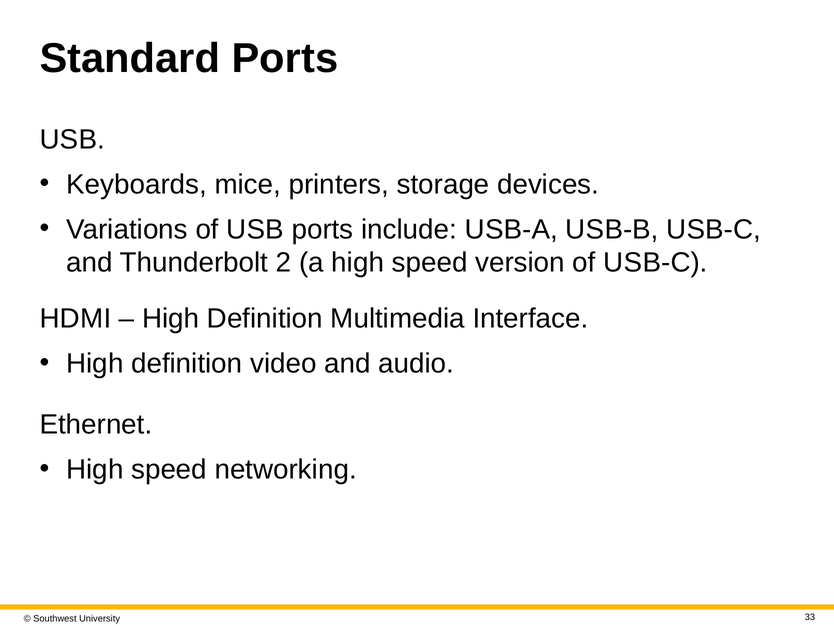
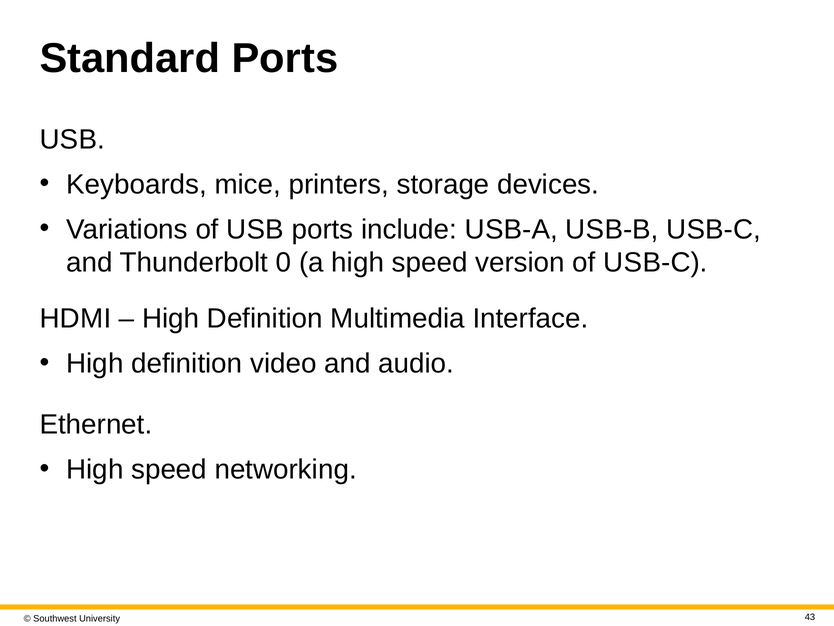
2: 2 -> 0 (284, 262)
33: 33 -> 43 (810, 617)
